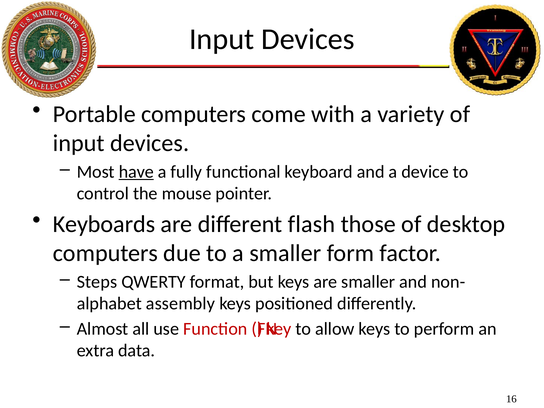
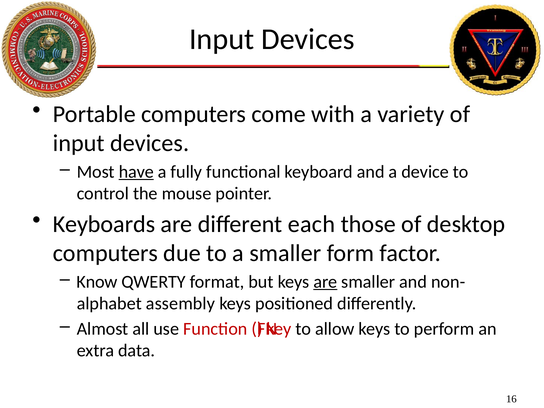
flash: flash -> each (311, 224)
Steps: Steps -> Know (97, 282)
are underline: none -> present (325, 282)
